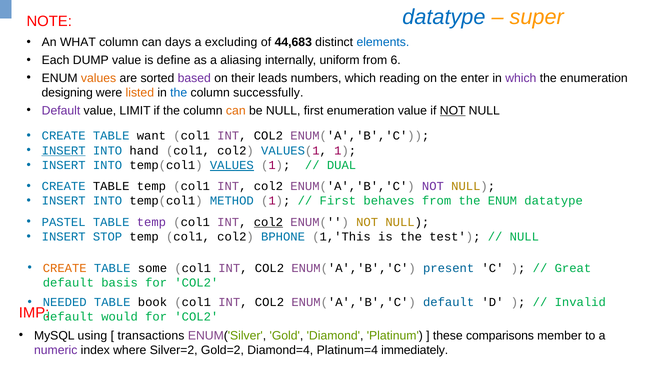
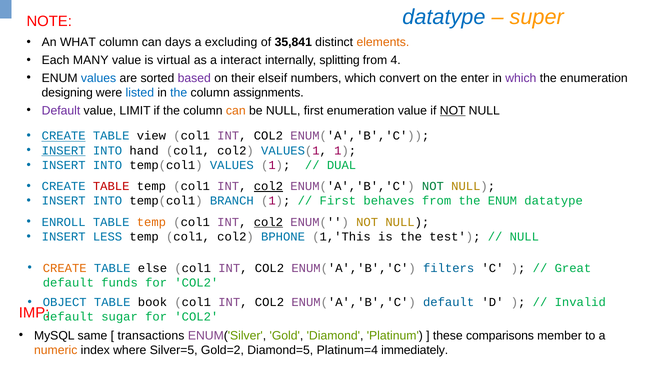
44,683: 44,683 -> 35,841 (293, 42)
elements colour: blue -> orange (383, 42)
DUMP: DUMP -> MANY (91, 60)
define: define -> virtual (174, 60)
aliasing: aliasing -> interact (241, 60)
uniform: uniform -> splitting (340, 60)
6: 6 -> 4 (396, 60)
values colour: orange -> blue (99, 78)
leads: leads -> elseif (273, 78)
reading: reading -> convert (400, 78)
listed colour: orange -> blue (140, 93)
successfully: successfully -> assignments (268, 93)
CREATE underline: none -> present (64, 136)
want: want -> view (151, 136)
VALUES underline: present -> none (232, 165)
TABLE colour: black -> red (111, 186)
col2 underline: none -> present (268, 186)
NOT colour: purple -> green (433, 186)
METHOD: METHOD -> BRANCH (232, 201)
PASTEL: PASTEL -> ENROLL (64, 222)
temp colour: purple -> orange (151, 222)
STOP: STOP -> LESS (108, 237)
some: some -> else (152, 268)
present: present -> filters (449, 268)
basis: basis -> funds (120, 282)
NEEDED: NEEDED -> OBJECT (65, 302)
would: would -> sugar (120, 316)
using: using -> same (92, 335)
numeric colour: purple -> orange (56, 350)
Silver=2: Silver=2 -> Silver=5 (174, 350)
Diamond=4: Diamond=4 -> Diamond=5 (280, 350)
